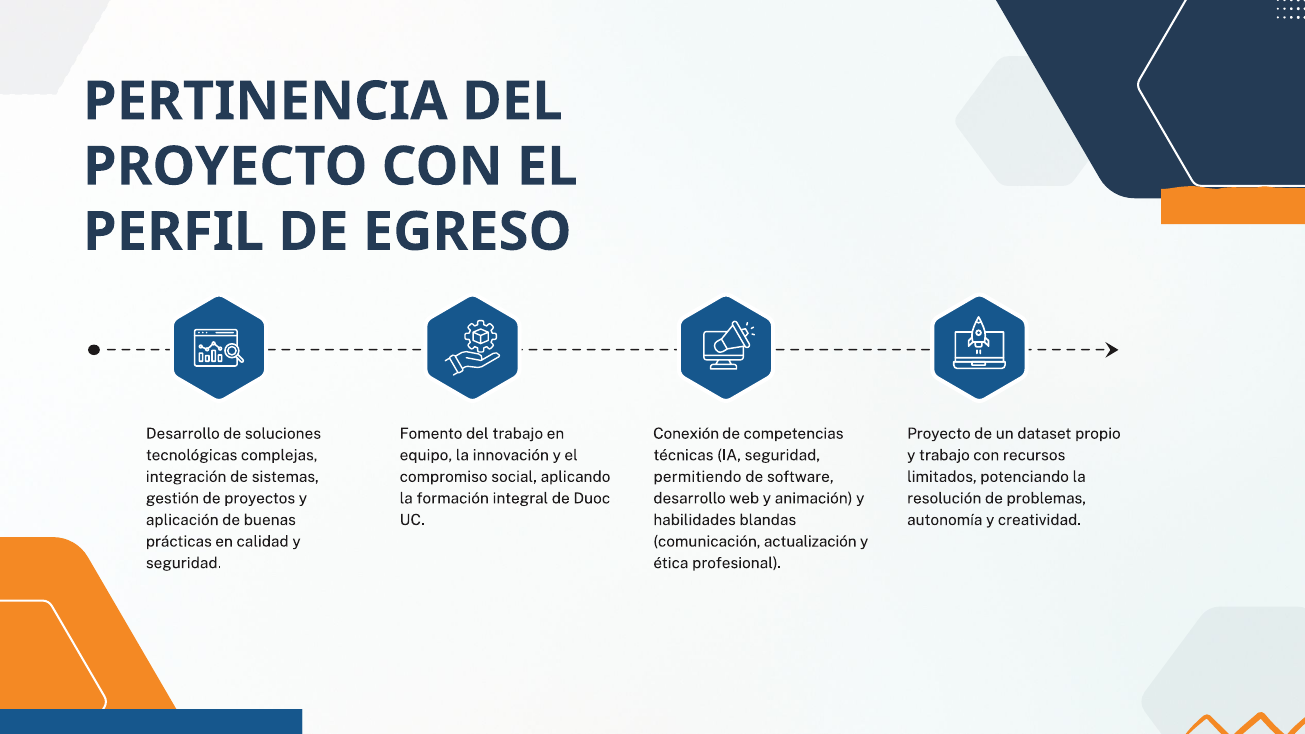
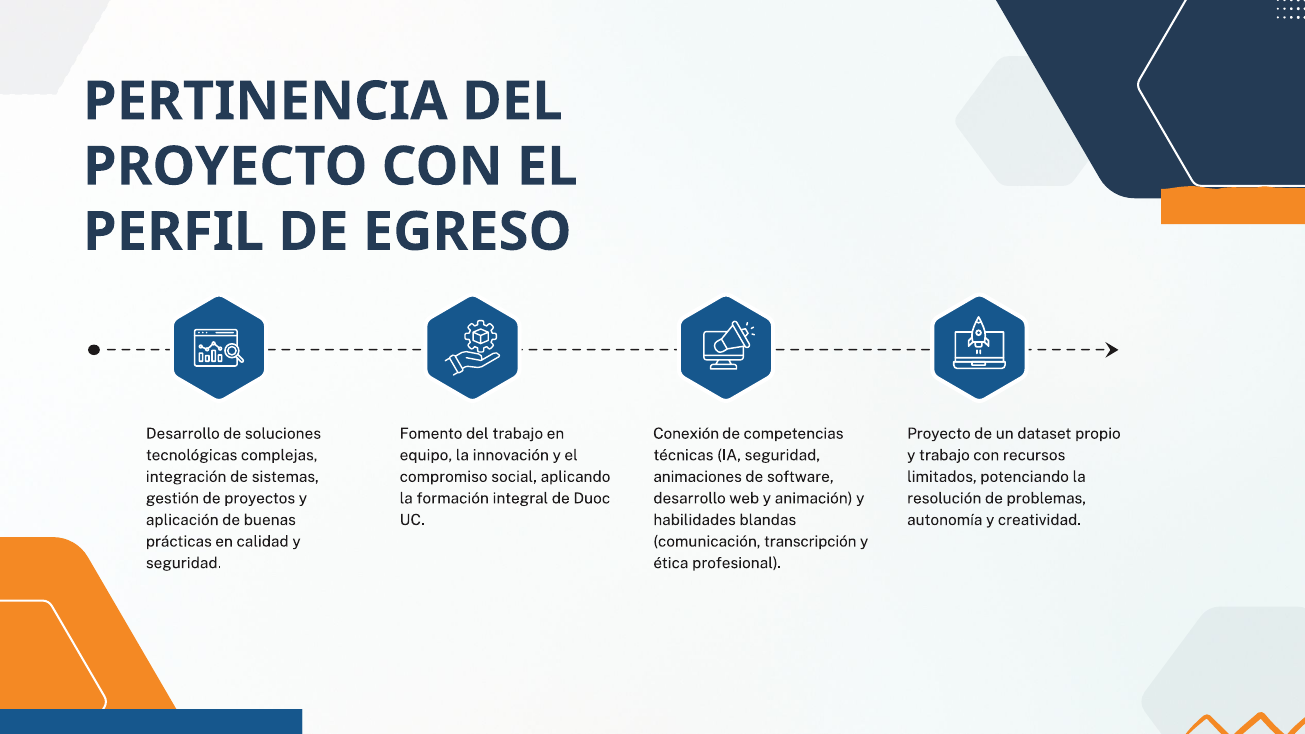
permitiendo: permitiendo -> animaciones (698, 477)
actualización: actualización -> transcripción (810, 542)
